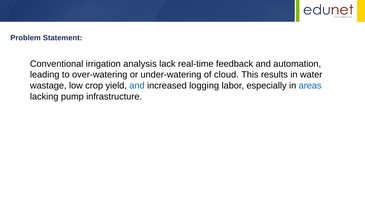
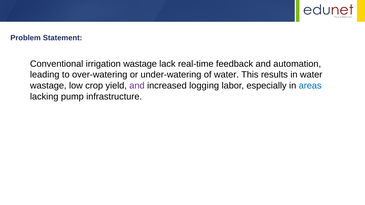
irrigation analysis: analysis -> wastage (140, 64)
of cloud: cloud -> water (226, 75)
and colour: blue -> purple (137, 86)
